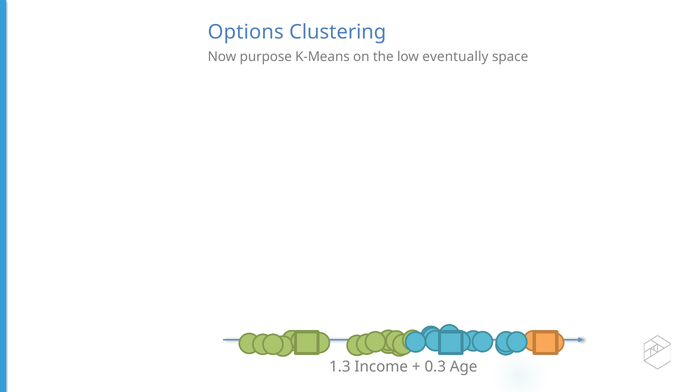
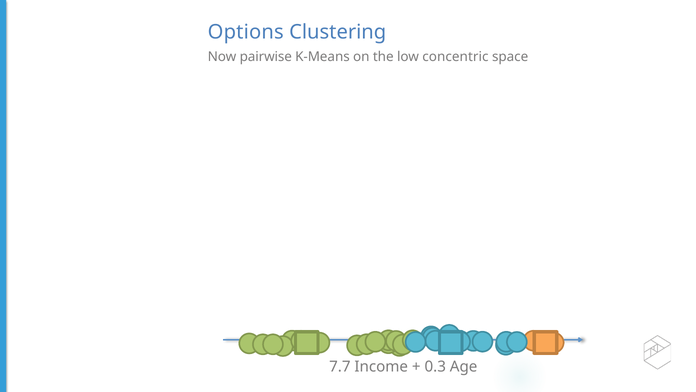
purpose: purpose -> pairwise (266, 57)
eventually: eventually -> concentric (455, 57)
1.3: 1.3 -> 7.7 (340, 366)
